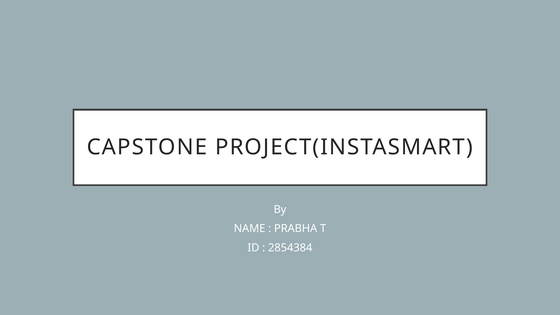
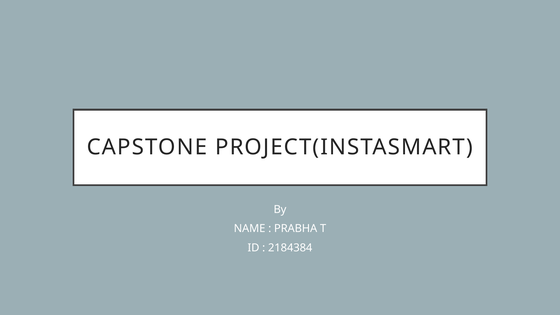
2854384: 2854384 -> 2184384 (290, 248)
